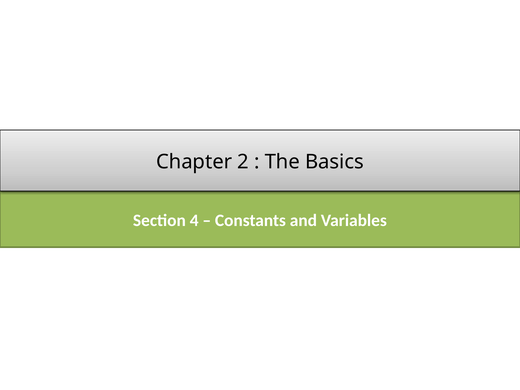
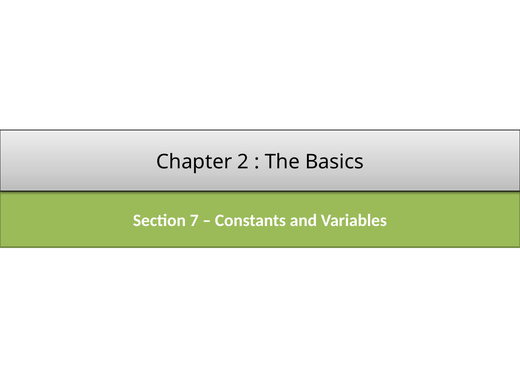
4: 4 -> 7 (194, 221)
